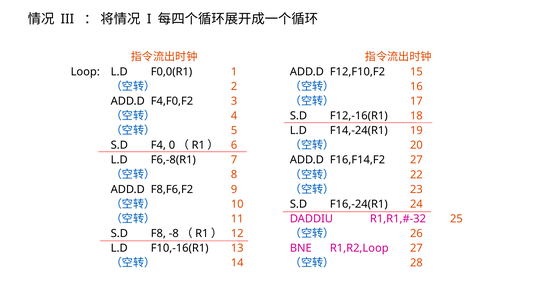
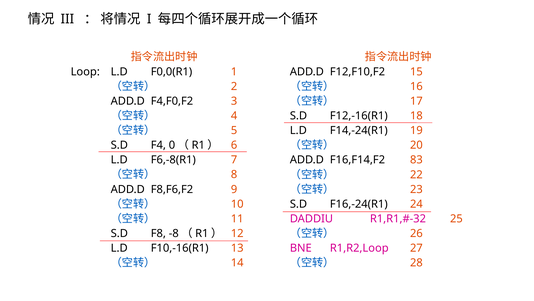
F16,F14,F2 27: 27 -> 83 (416, 160)
